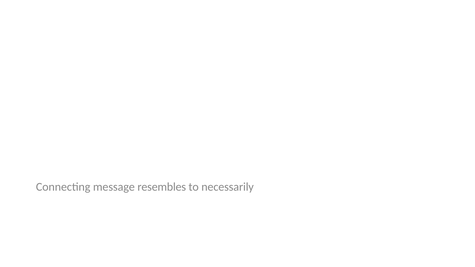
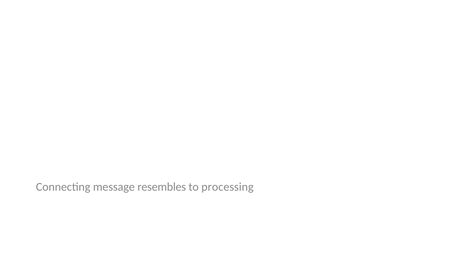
necessarily: necessarily -> processing (228, 187)
